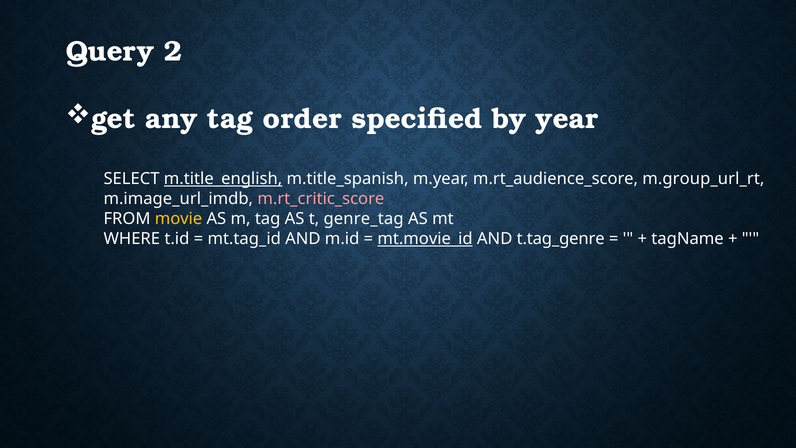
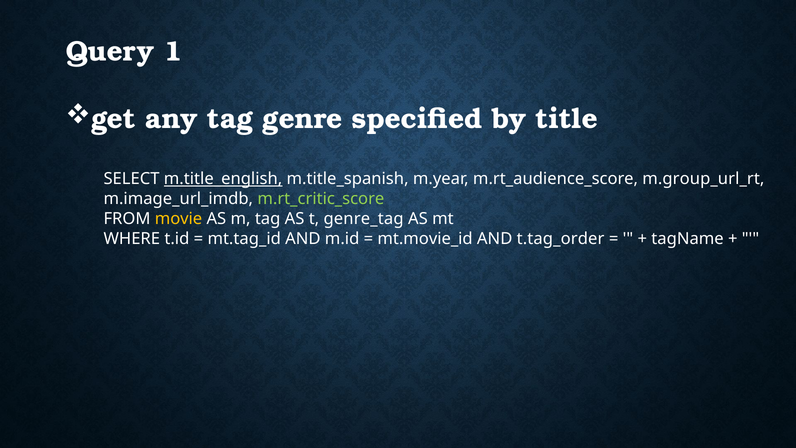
2: 2 -> 1 (173, 51)
order: order -> genre (303, 119)
year: year -> title (567, 119)
m.rt_critic_score colour: pink -> light green (321, 199)
mt.movie_id underline: present -> none (425, 238)
t.tag_genre: t.tag_genre -> t.tag_order (561, 238)
